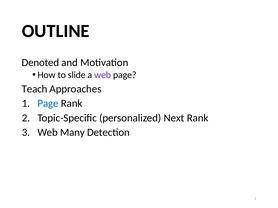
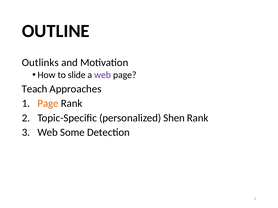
Denoted: Denoted -> Outlinks (40, 63)
Page colour: blue -> orange (48, 104)
Next: Next -> Shen (174, 118)
Many: Many -> Some (72, 133)
